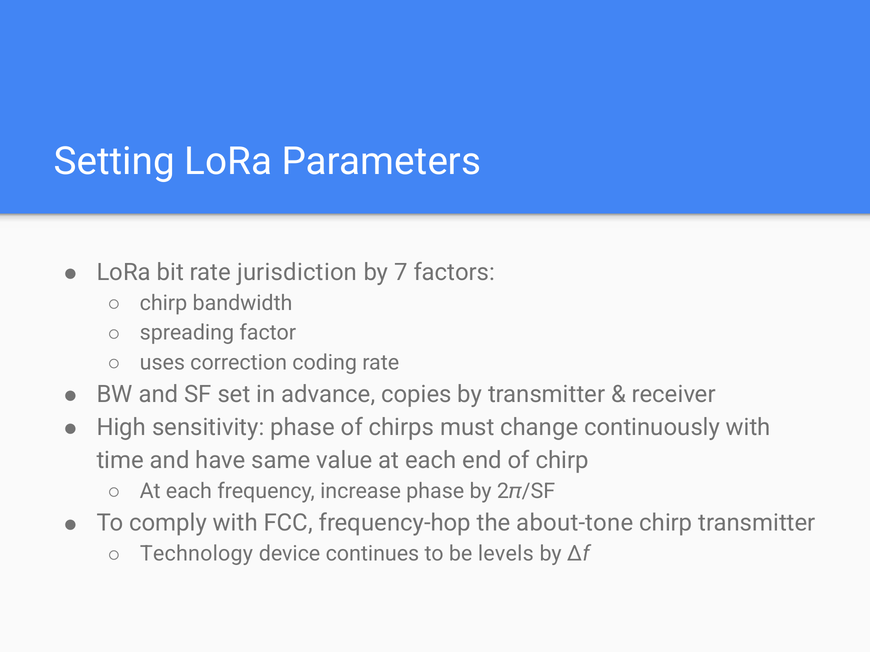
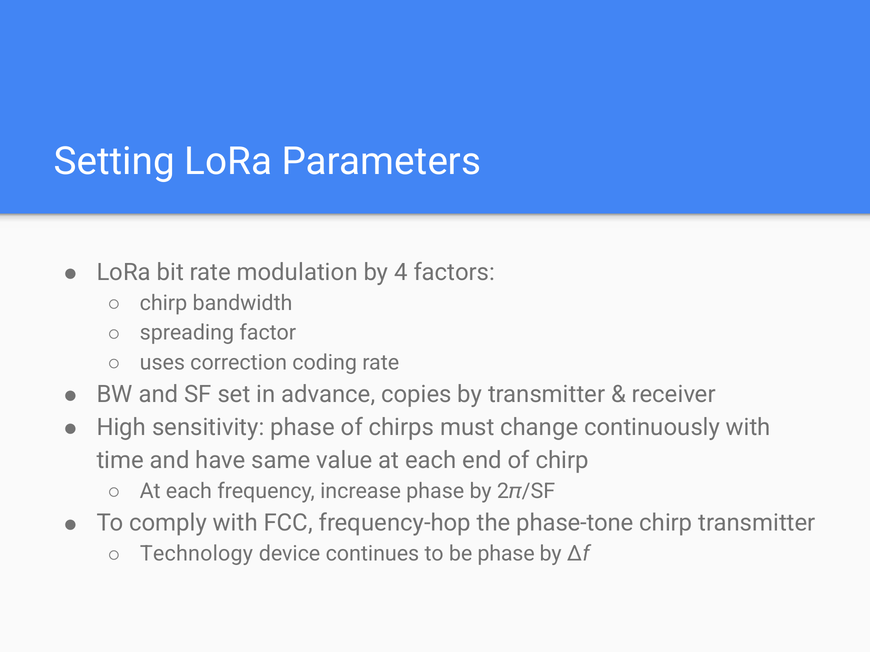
jurisdiction: jurisdiction -> modulation (297, 272)
7: 7 -> 4 (401, 272)
about-tone: about-tone -> phase-tone (575, 523)
be levels: levels -> phase (506, 554)
